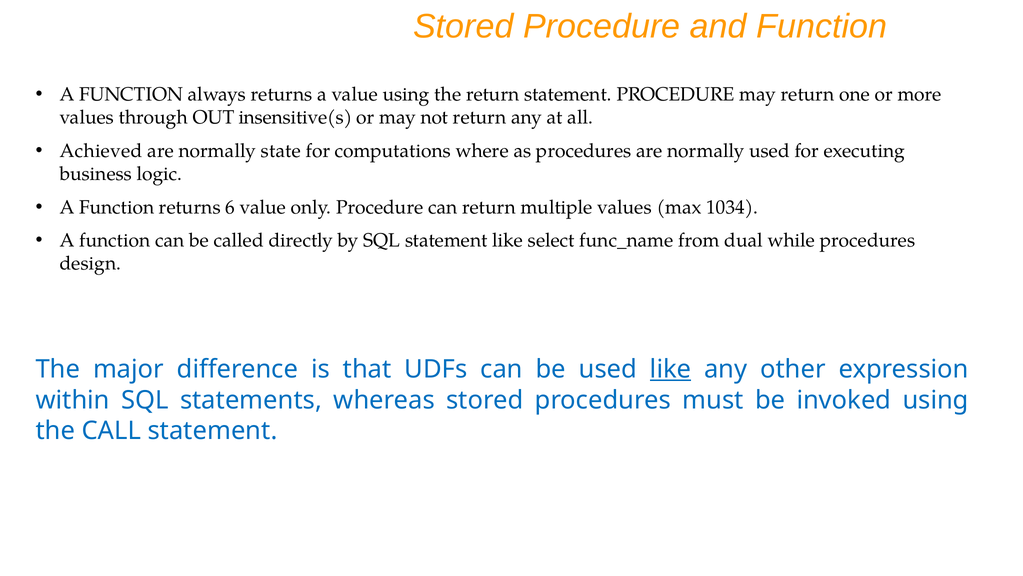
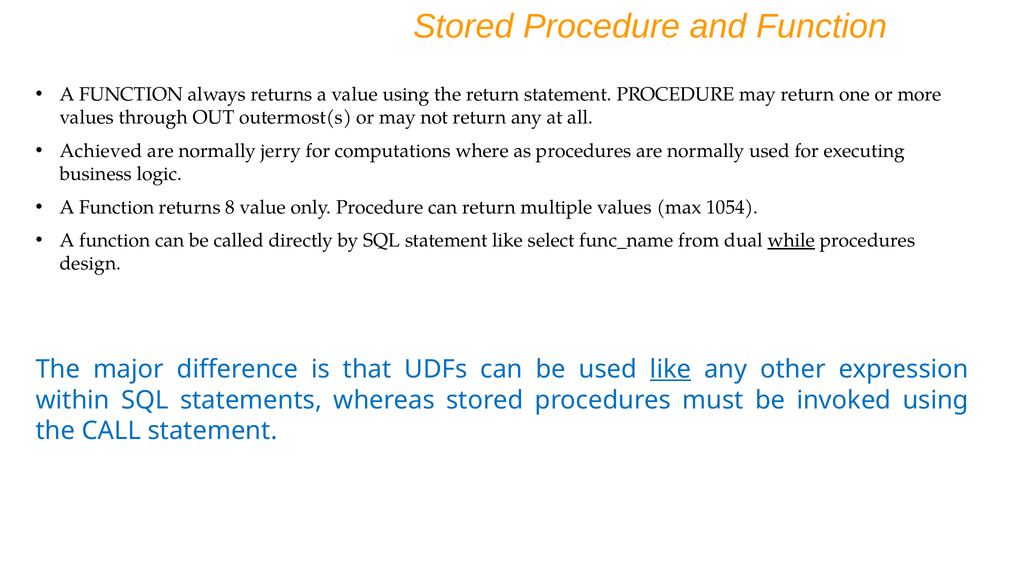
insensitive(s: insensitive(s -> outermost(s (295, 118)
state: state -> jerry (281, 151)
6: 6 -> 8 (230, 207)
1034: 1034 -> 1054 (732, 207)
while underline: none -> present (791, 240)
